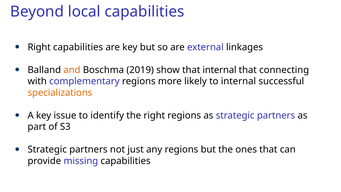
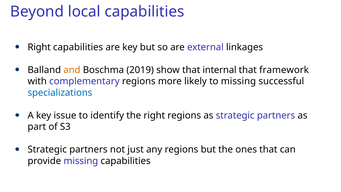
connecting: connecting -> framework (284, 70)
to internal: internal -> missing (238, 81)
specializations colour: orange -> blue (60, 93)
